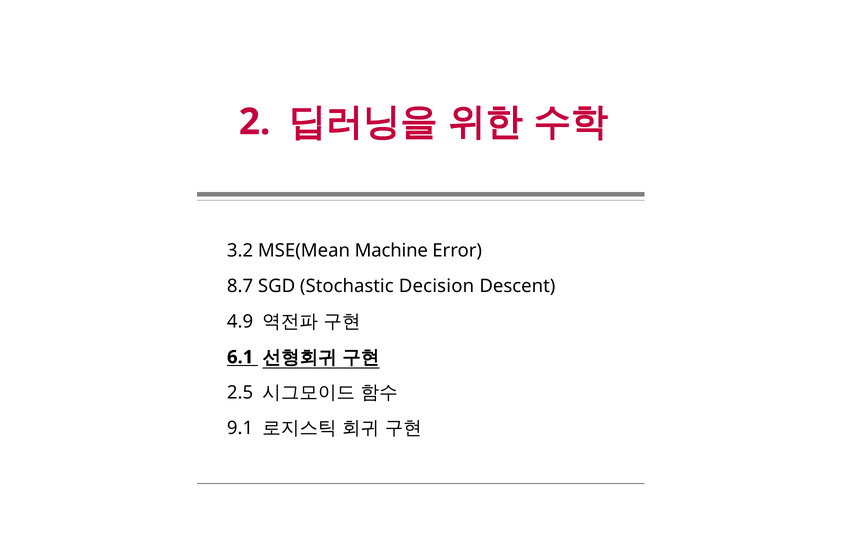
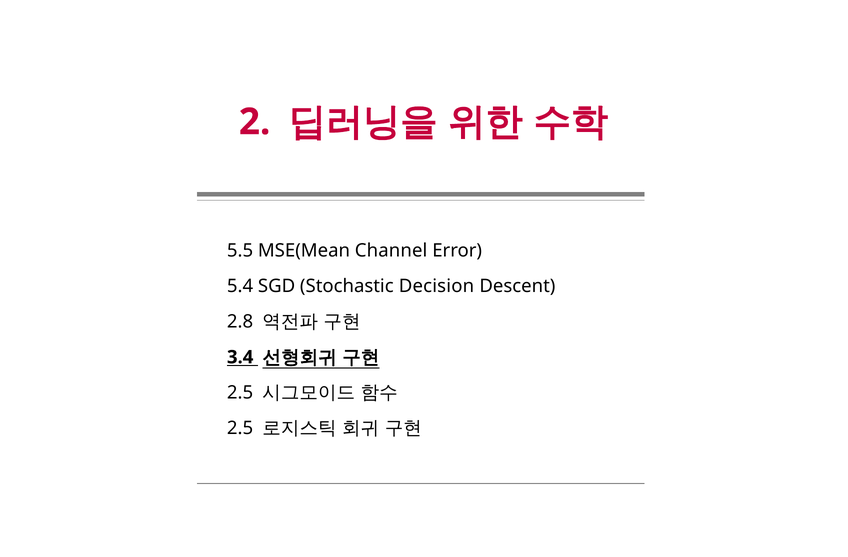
3.2: 3.2 -> 5.5 (240, 251)
Machine: Machine -> Channel (391, 251)
8.7: 8.7 -> 5.4 (240, 286)
4.9: 4.9 -> 2.8 (240, 322)
6.1: 6.1 -> 3.4 (240, 357)
9.1: 9.1 -> 2.5 (240, 428)
